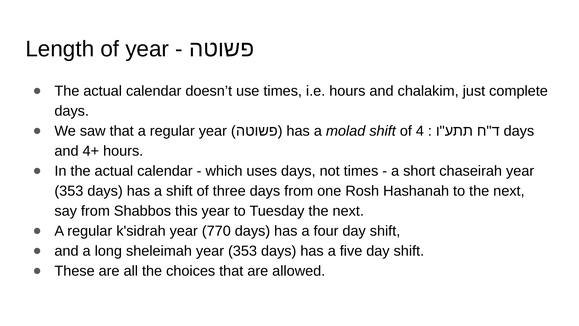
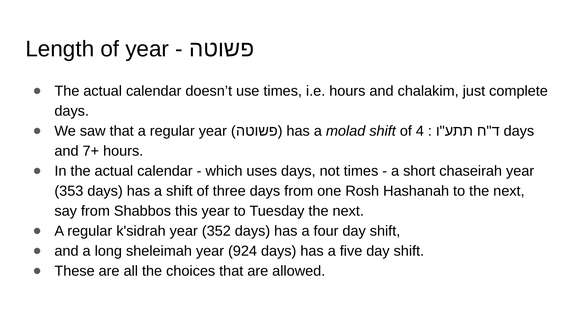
4+: 4+ -> 7+ (91, 151)
770: 770 -> 352 (216, 231)
sheleimah year 353: 353 -> 924 (243, 251)
